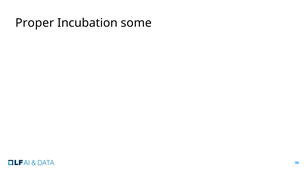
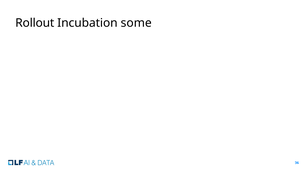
Proper: Proper -> Rollout (35, 23)
